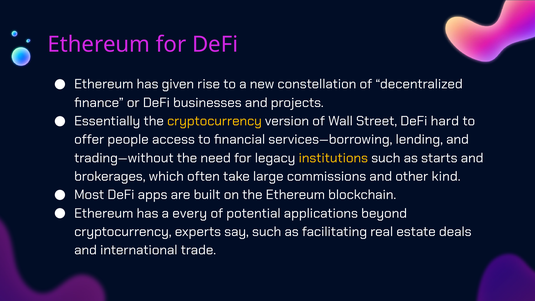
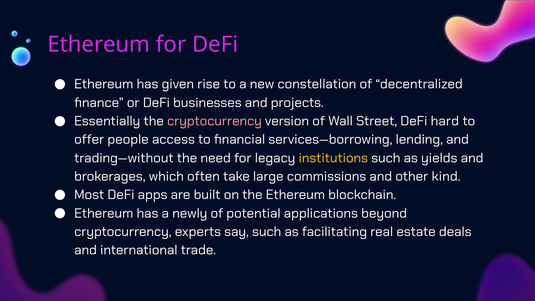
cryptocurrency colour: yellow -> pink (214, 121)
starts: starts -> yields (439, 158)
every: every -> newly (190, 213)
